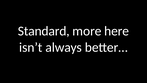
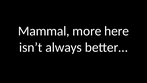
Standard: Standard -> Mammal (44, 31)
